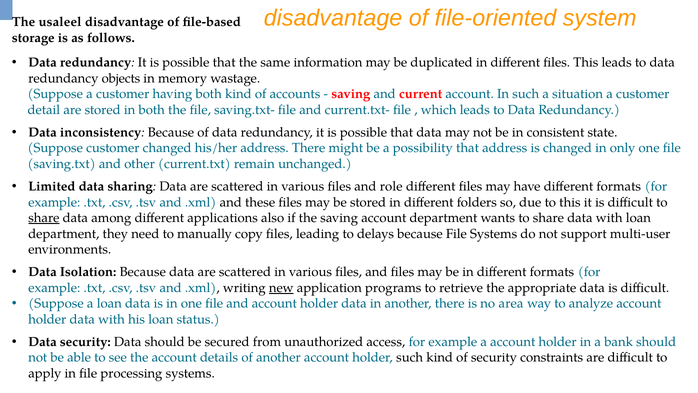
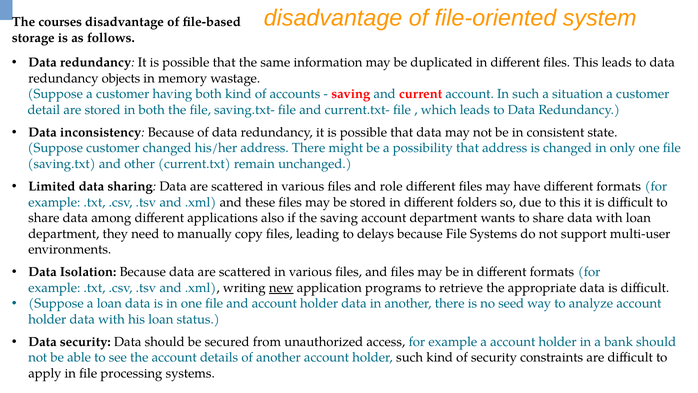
usaleel: usaleel -> courses (60, 22)
share underline: present -> none (44, 218)
area: area -> seed (511, 303)
